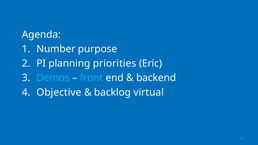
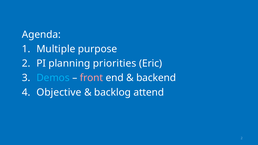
Number: Number -> Multiple (56, 49)
front colour: light blue -> pink (91, 78)
virtual: virtual -> attend (149, 92)
